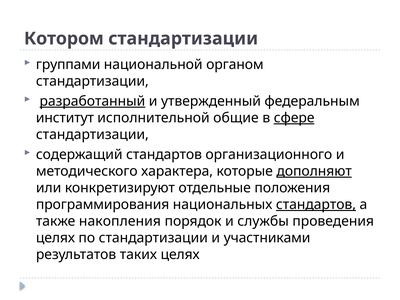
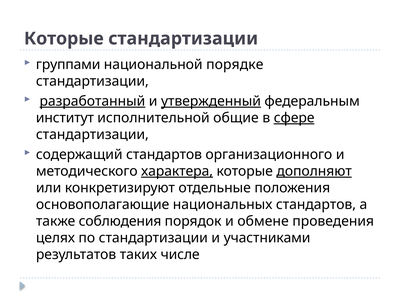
Котором: Котором -> Которые (64, 39)
органом: органом -> порядке (235, 65)
утвержденный underline: none -> present (211, 101)
характера underline: none -> present (177, 171)
программирования: программирования -> основополагающие (103, 205)
стандартов underline: present -> none (316, 205)
накопления: накопления -> соблюдения (120, 221)
службы: службы -> обмене (263, 221)
таких целях: целях -> числе (180, 255)
